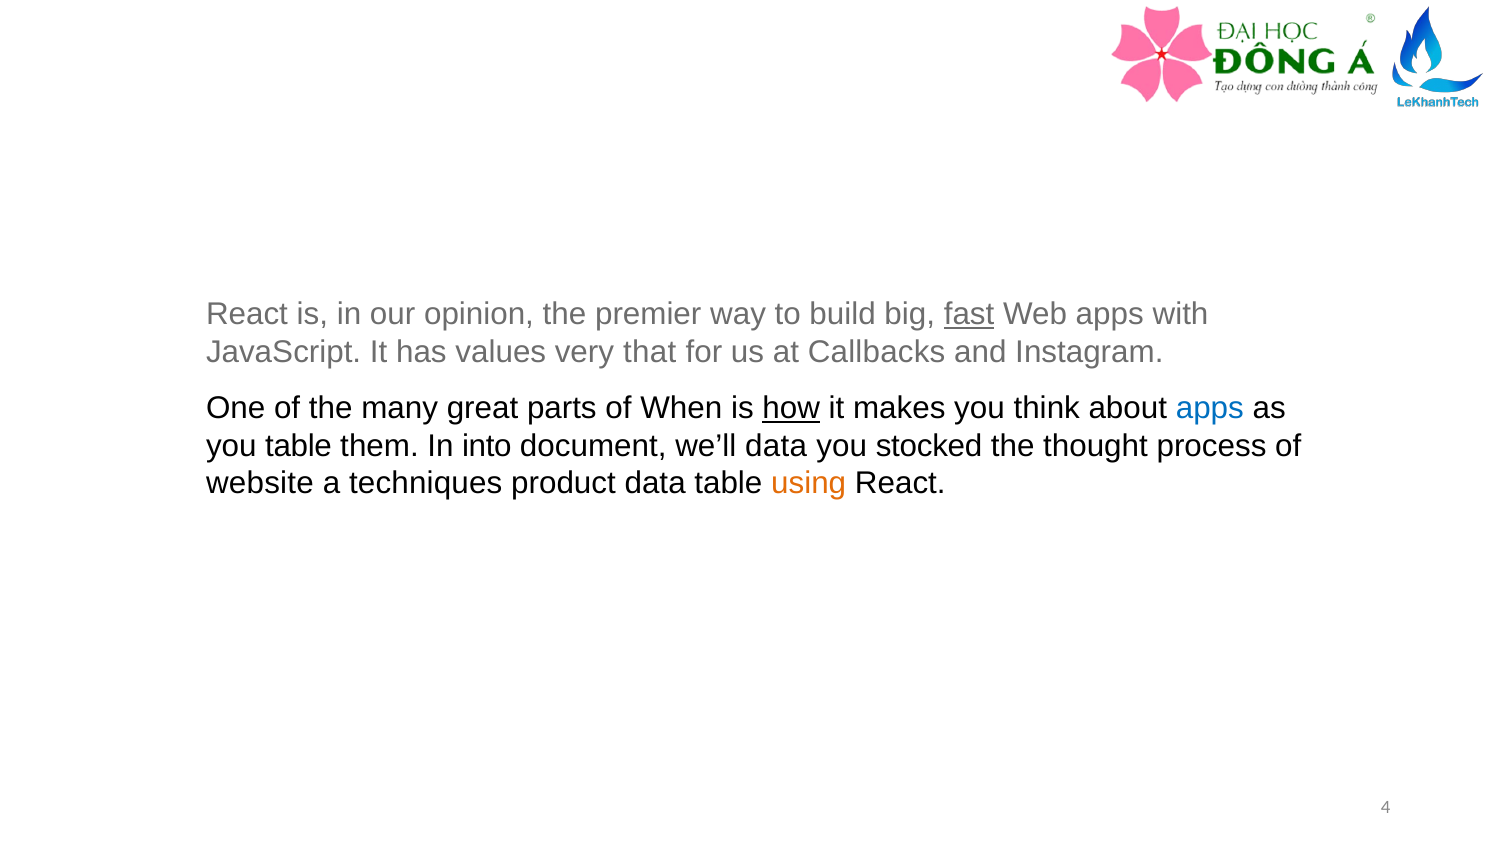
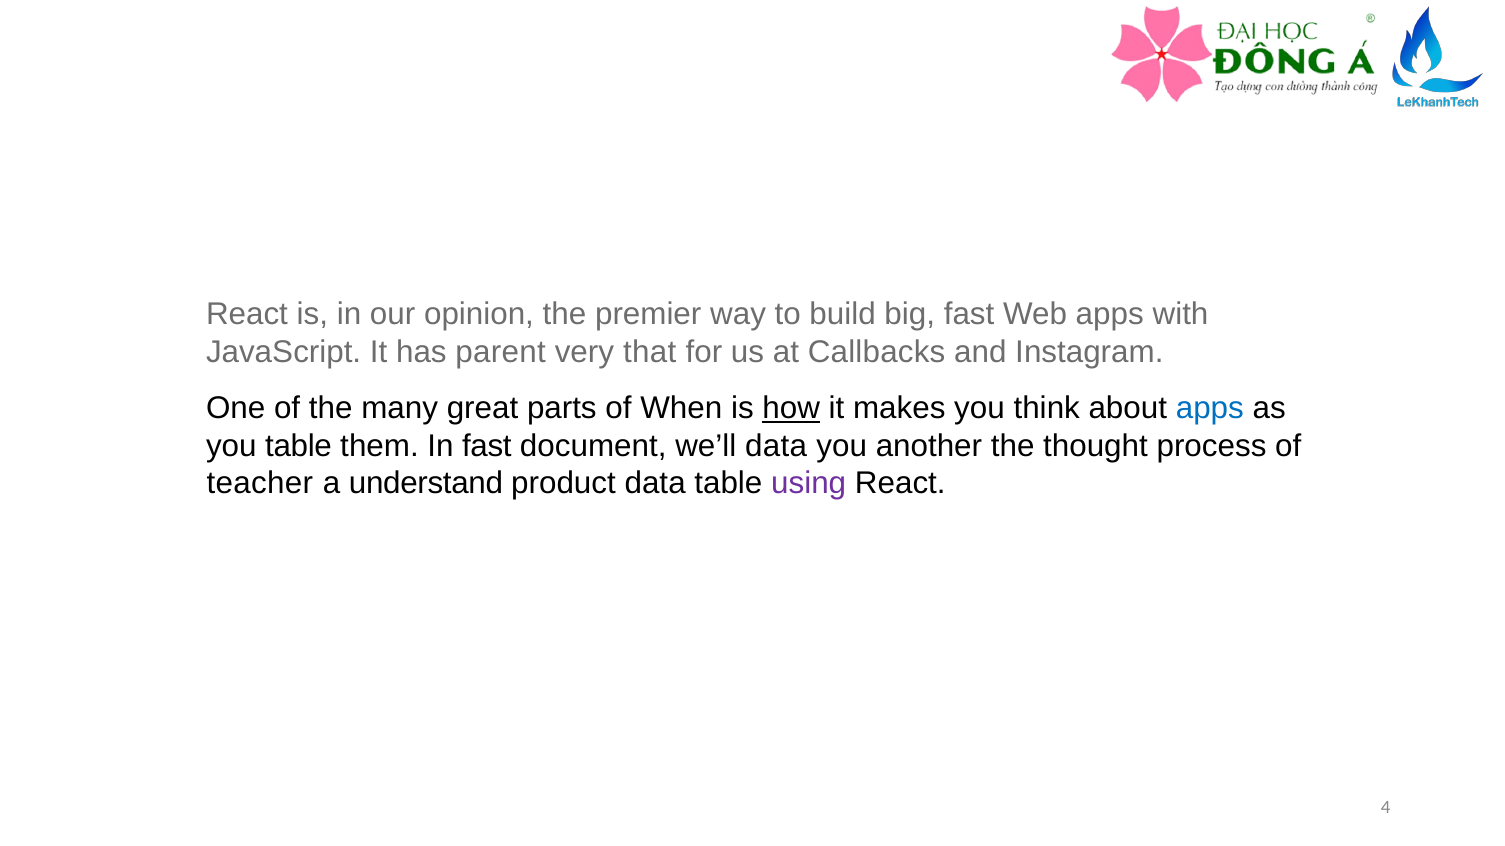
fast underline: present -> none (969, 314)
values: values -> parent (501, 352)
In into: into -> fast (487, 446)
stocked: stocked -> another (929, 446)
website: website -> teacher (260, 484)
techniques: techniques -> understand (426, 484)
using colour: orange -> purple (809, 484)
